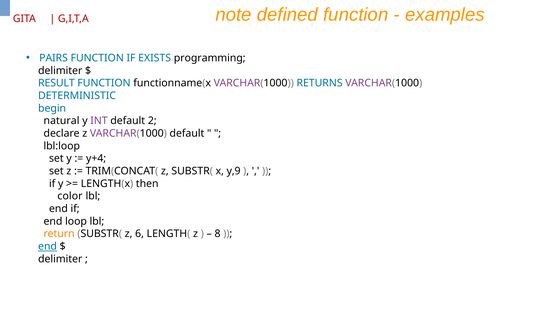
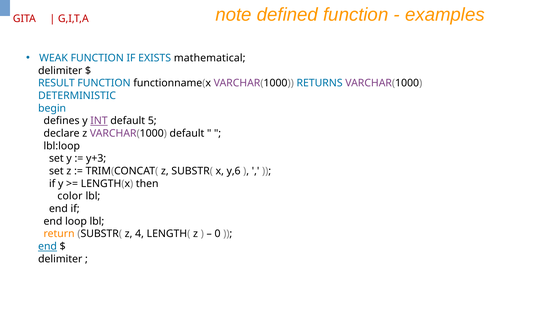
PAIRS: PAIRS -> WEAK (54, 58)
programming: programming -> mathematical (210, 58)
natural: natural -> defines (62, 121)
INT underline: none -> present (99, 121)
2: 2 -> 5 (152, 121)
y+4: y+4 -> y+3 (96, 159)
y,9: y,9 -> y,6 (234, 171)
6: 6 -> 4 (140, 234)
8: 8 -> 0 (218, 234)
